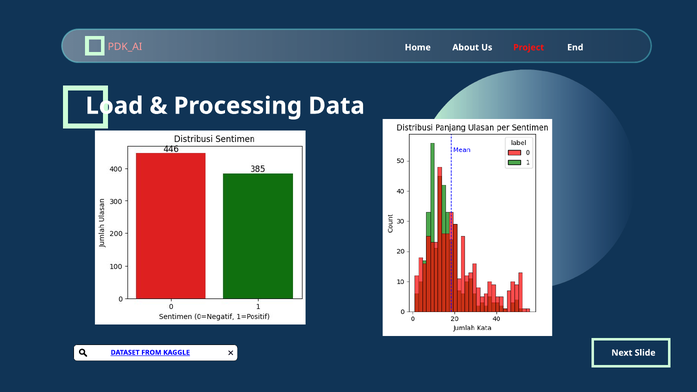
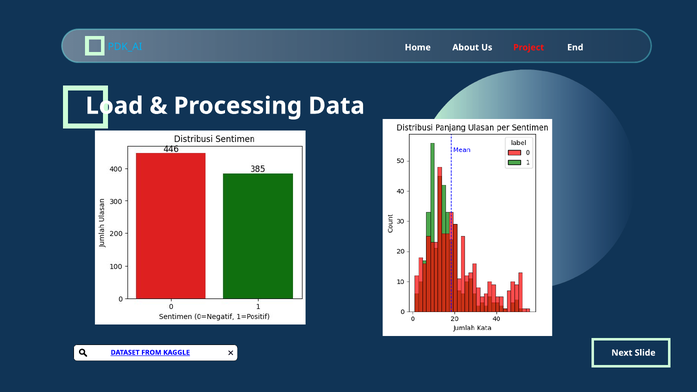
PDK_AI colour: pink -> light blue (125, 47)
